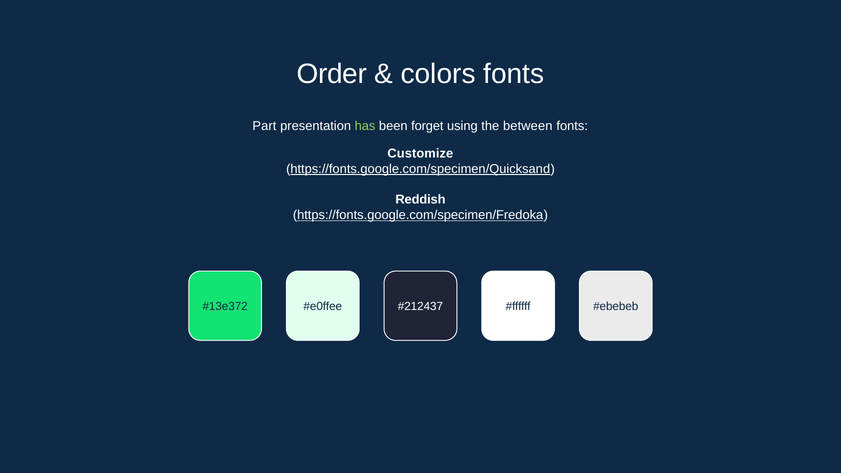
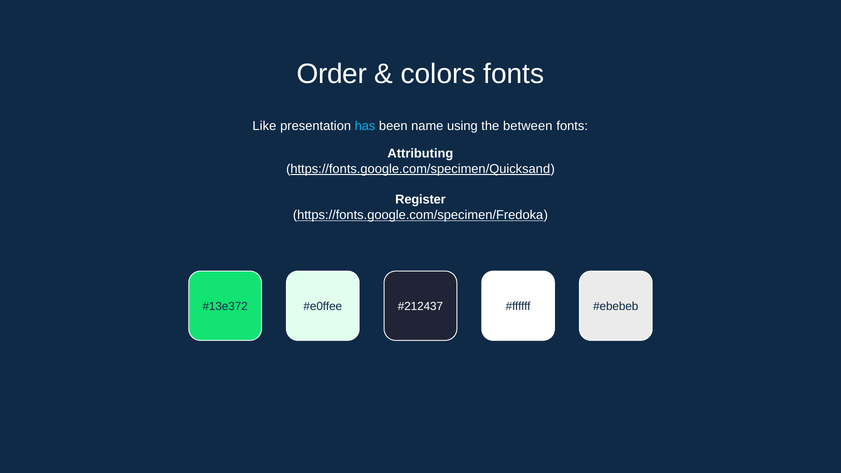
Part: Part -> Like (264, 126)
has colour: light green -> light blue (365, 126)
forget: forget -> name (427, 126)
Customize: Customize -> Attributing (420, 153)
Reddish: Reddish -> Register (420, 200)
